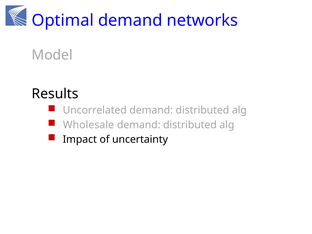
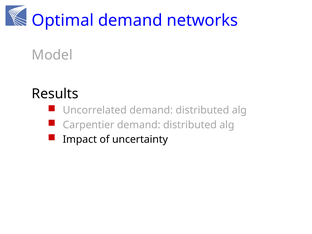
Wholesale: Wholesale -> Carpentier (89, 125)
